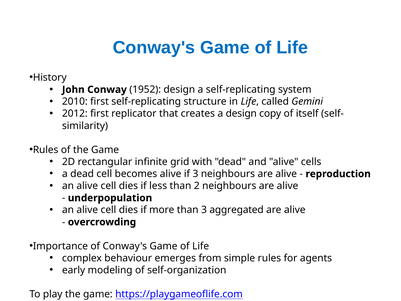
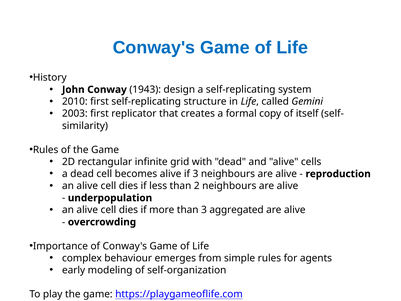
1952: 1952 -> 1943 (145, 90)
2012: 2012 -> 2003 (75, 114)
a design: design -> formal (241, 114)
